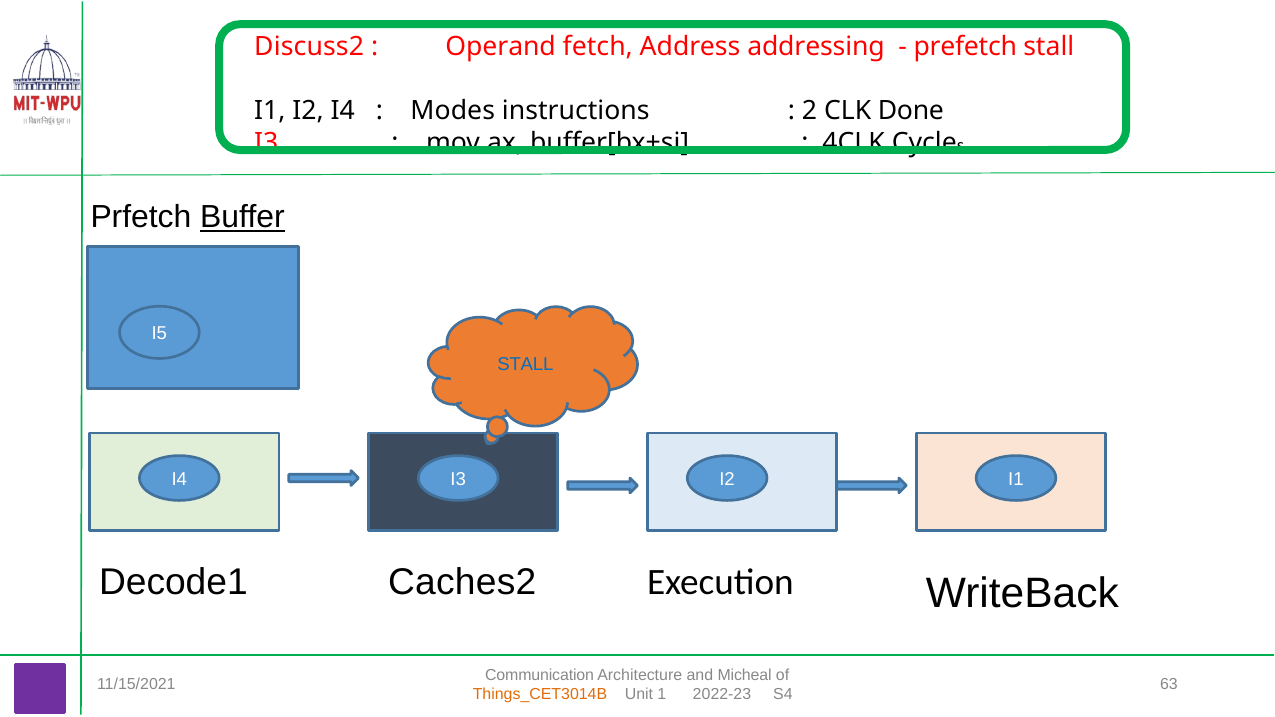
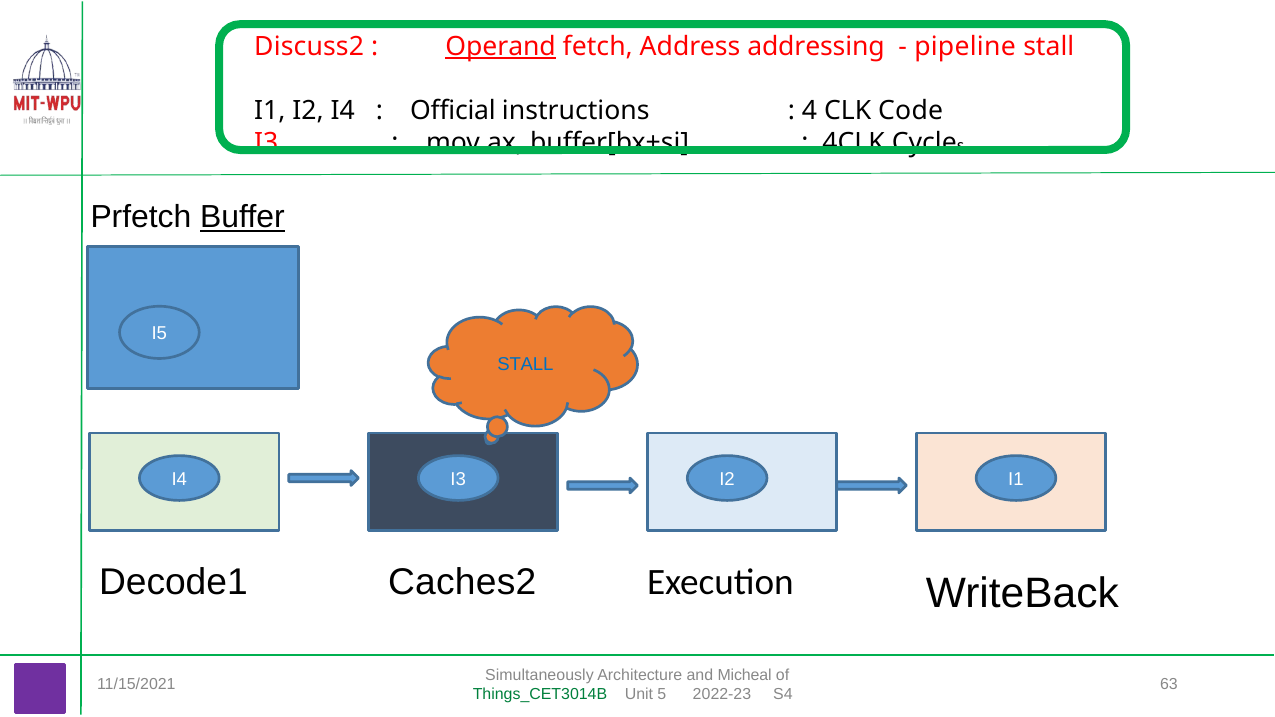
Operand underline: none -> present (501, 47)
prefetch: prefetch -> pipeline (965, 47)
Modes: Modes -> Official (453, 111)
2: 2 -> 4 (810, 111)
Done: Done -> Code (911, 111)
Communication: Communication -> Simultaneously (539, 675)
Things_CET3014B colour: orange -> green (540, 694)
1: 1 -> 5 (662, 694)
